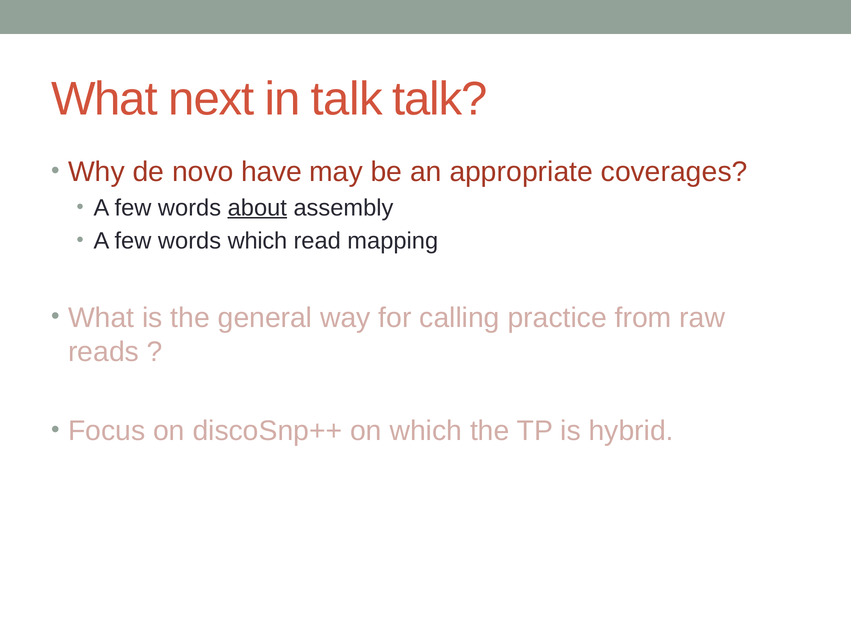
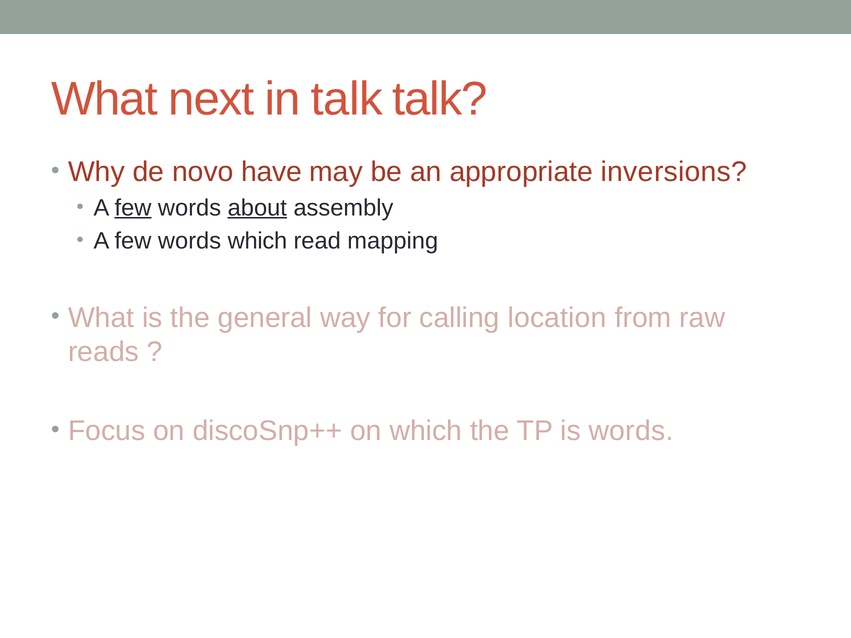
coverages: coverages -> inversions (674, 172)
few underline: none -> present (133, 208)
practice: practice -> location (557, 318)
is hybrid: hybrid -> words (631, 431)
